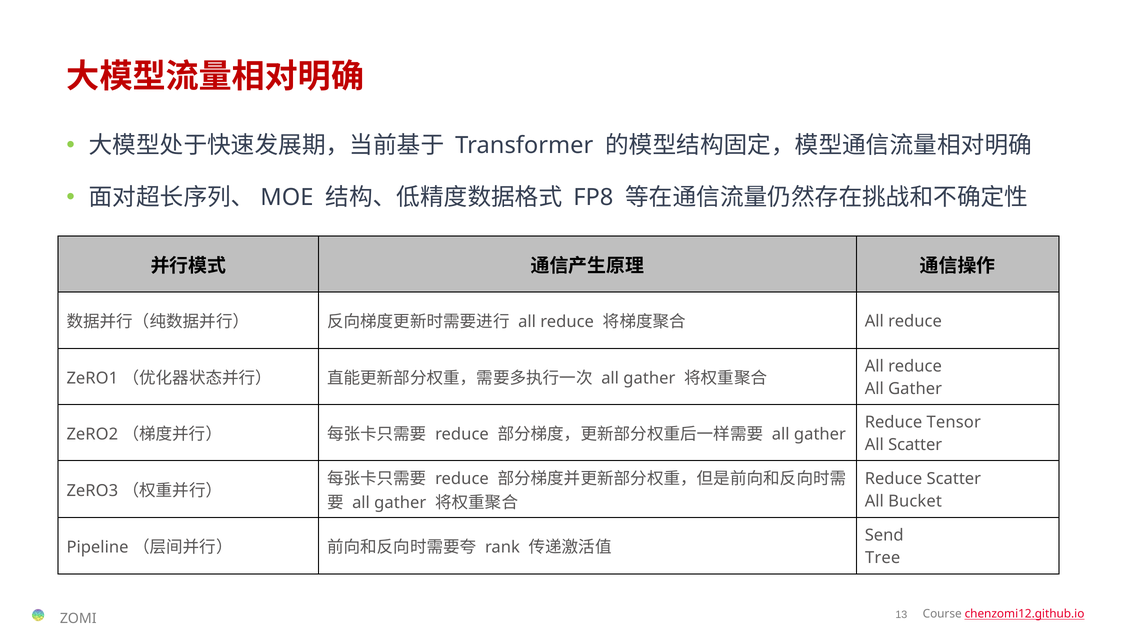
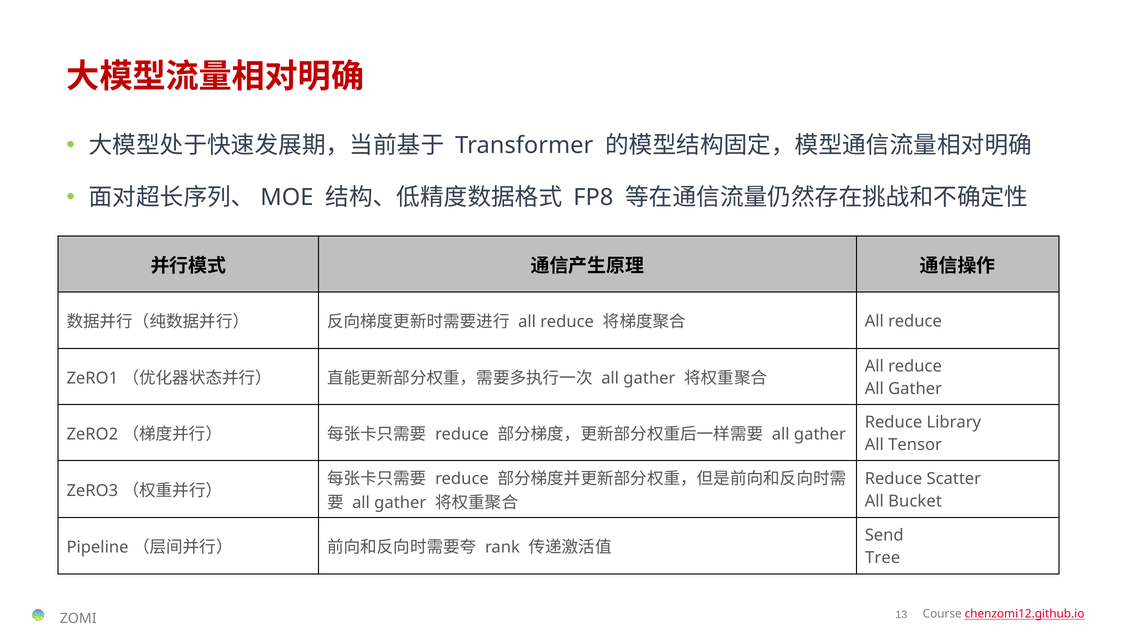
Tensor: Tensor -> Library (954, 422)
All Scatter: Scatter -> Tensor (915, 445)
